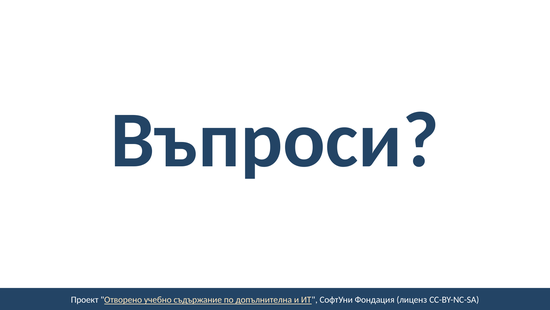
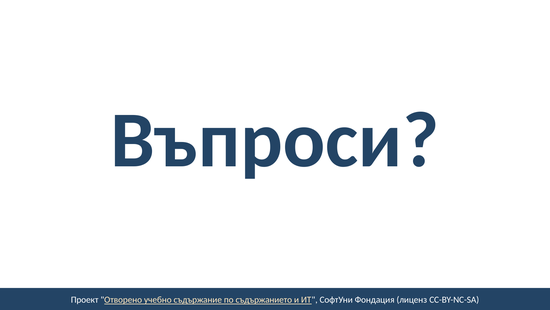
допълнителна: допълнителна -> съдържанието (264, 299)
